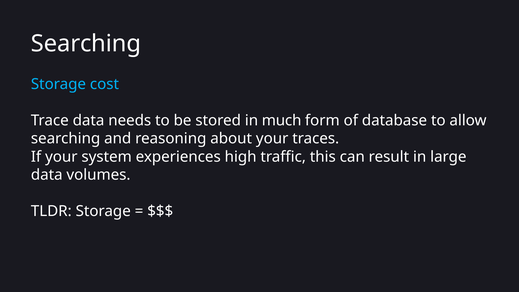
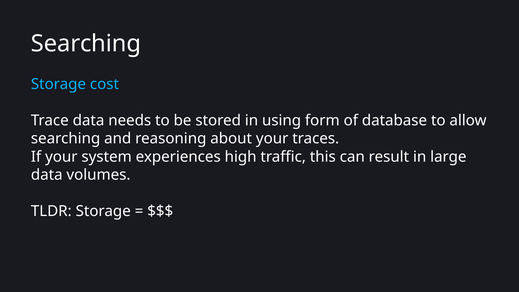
much: much -> using (282, 120)
